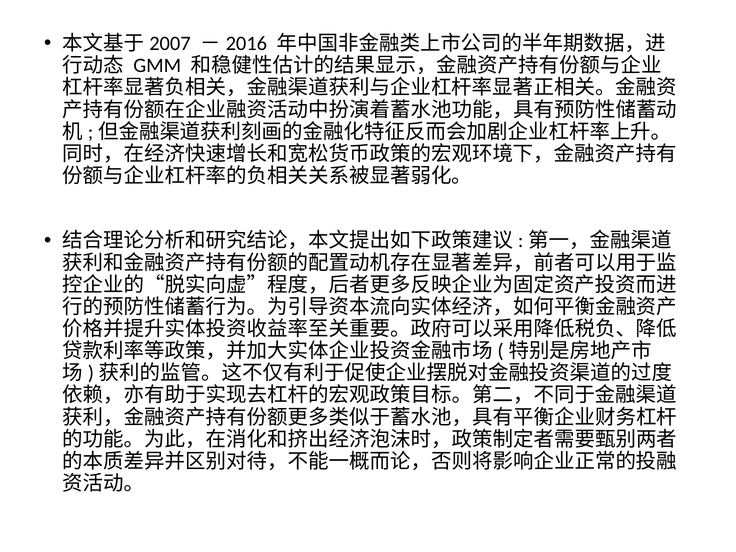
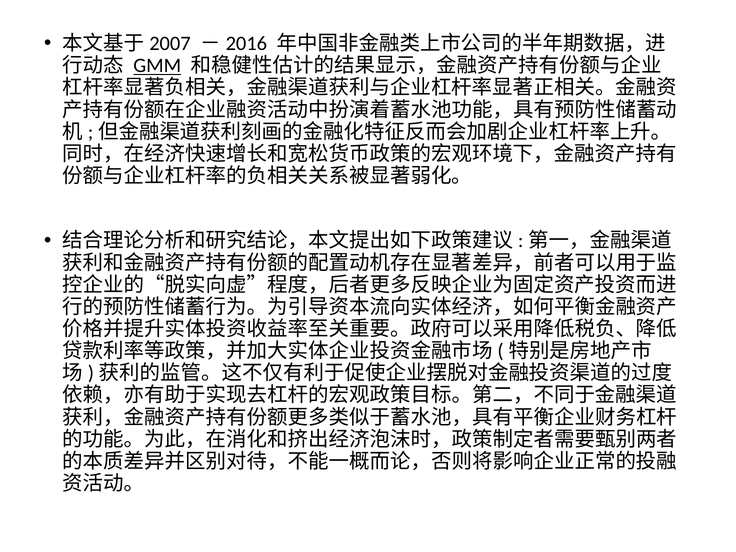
GMM underline: none -> present (157, 66)
